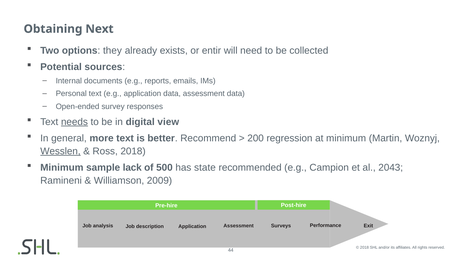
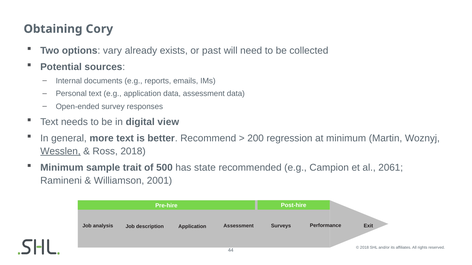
Next: Next -> Cory (99, 29)
they: they -> vary (112, 51)
entir: entir -> past (211, 51)
needs underline: present -> none (74, 122)
lack: lack -> trait (132, 168)
2043: 2043 -> 2061 (391, 168)
2009: 2009 -> 2001 (160, 181)
